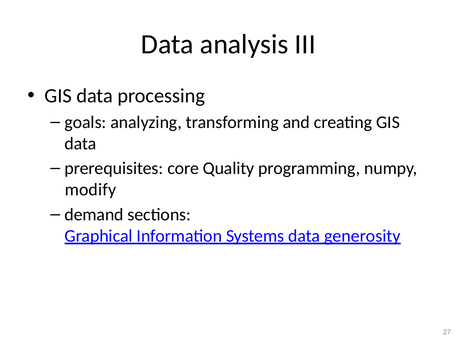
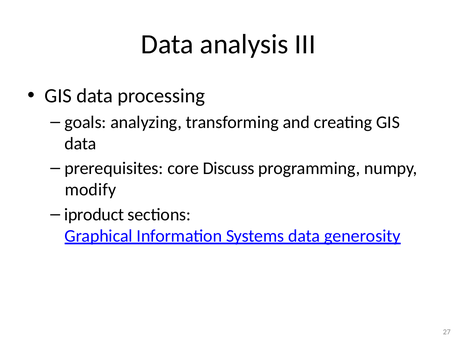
Quality: Quality -> Discuss (229, 168)
demand: demand -> iproduct (94, 214)
